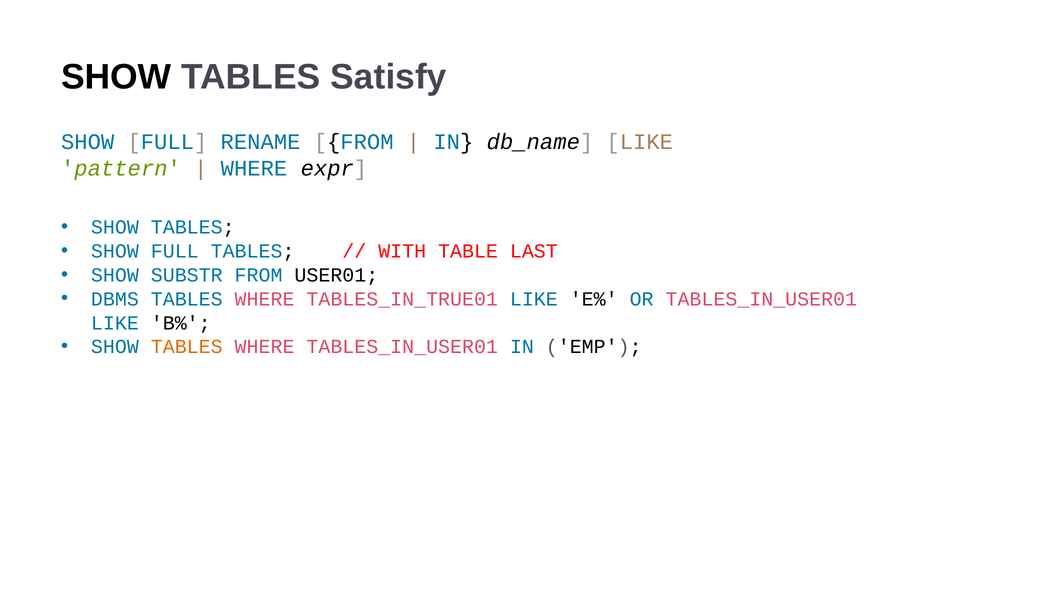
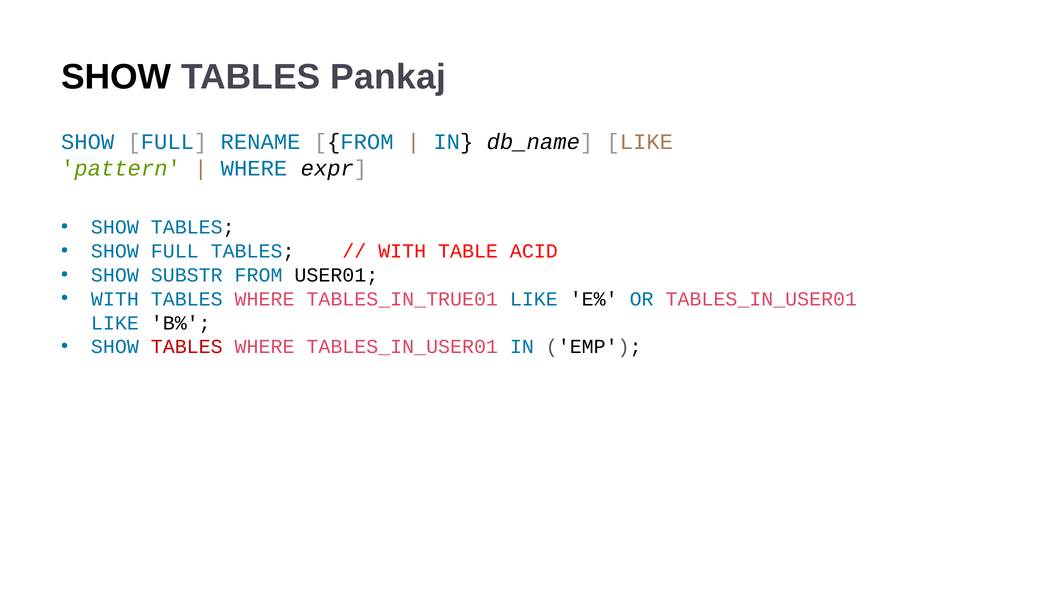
Satisfy: Satisfy -> Pankaj (388, 77)
LAST: LAST -> ACID (534, 251)
DBMS: DBMS -> WITH (115, 299)
TABLES colour: orange -> red (187, 347)
